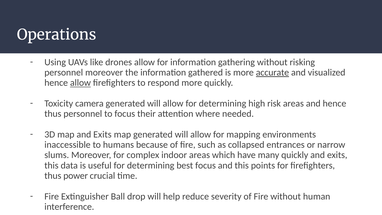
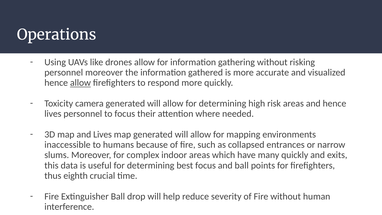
accurate underline: present -> none (272, 72)
thus: thus -> lives (53, 114)
map and Exits: Exits -> Lives (103, 134)
and this: this -> ball (242, 165)
power: power -> eighth (76, 176)
